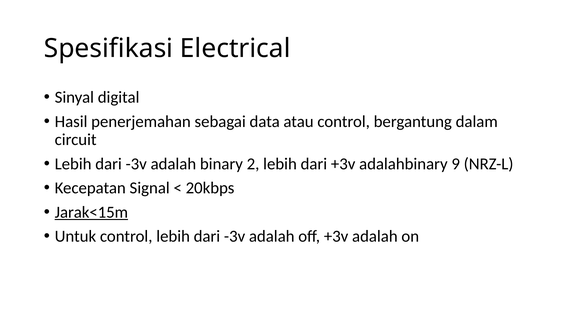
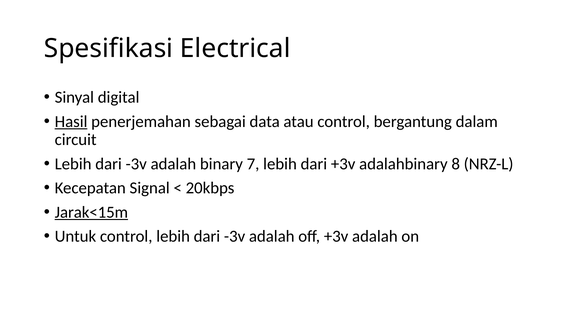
Hasil underline: none -> present (71, 122)
2: 2 -> 7 (253, 164)
9: 9 -> 8 (456, 164)
